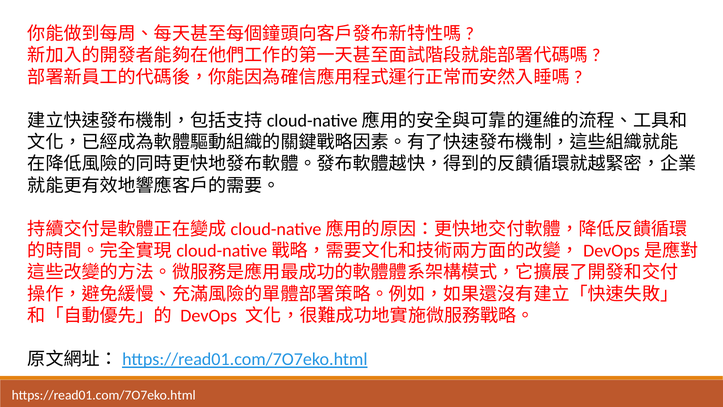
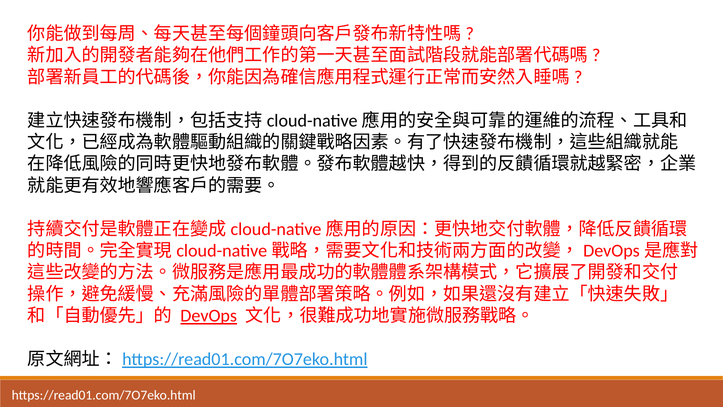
DevOps underline: none -> present (209, 316)
